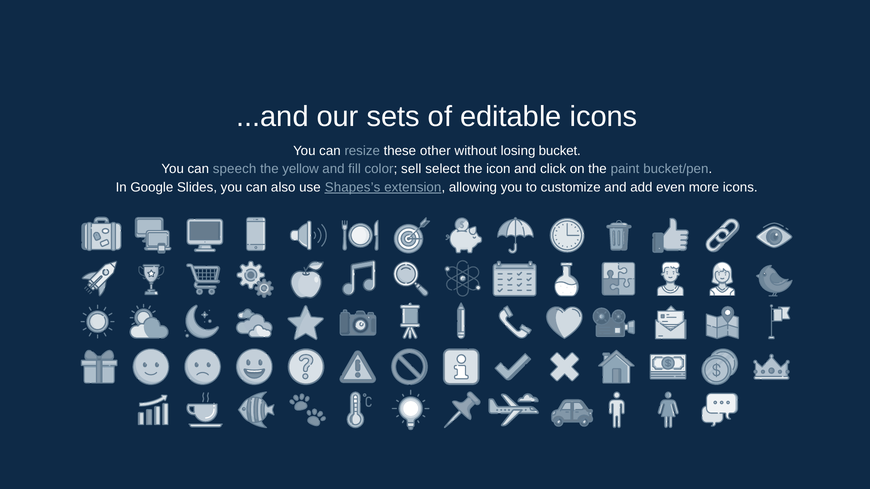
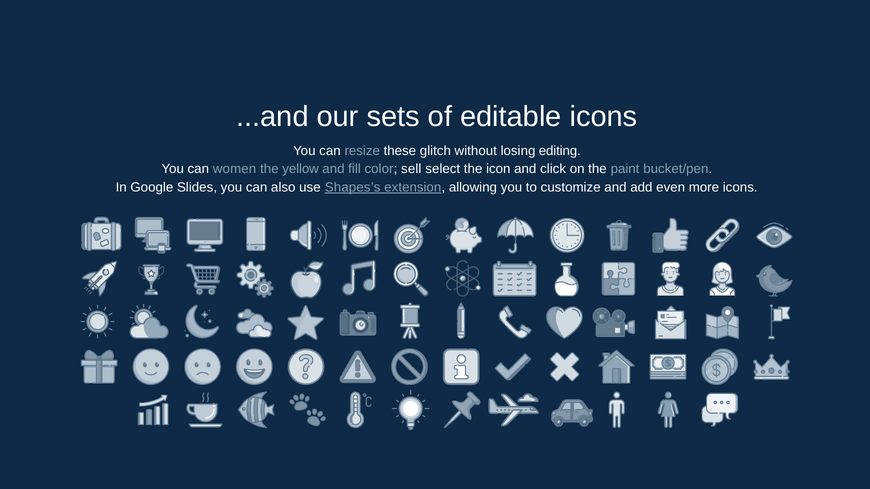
other: other -> glitch (435, 151)
bucket: bucket -> editing (560, 151)
speech: speech -> women (235, 169)
